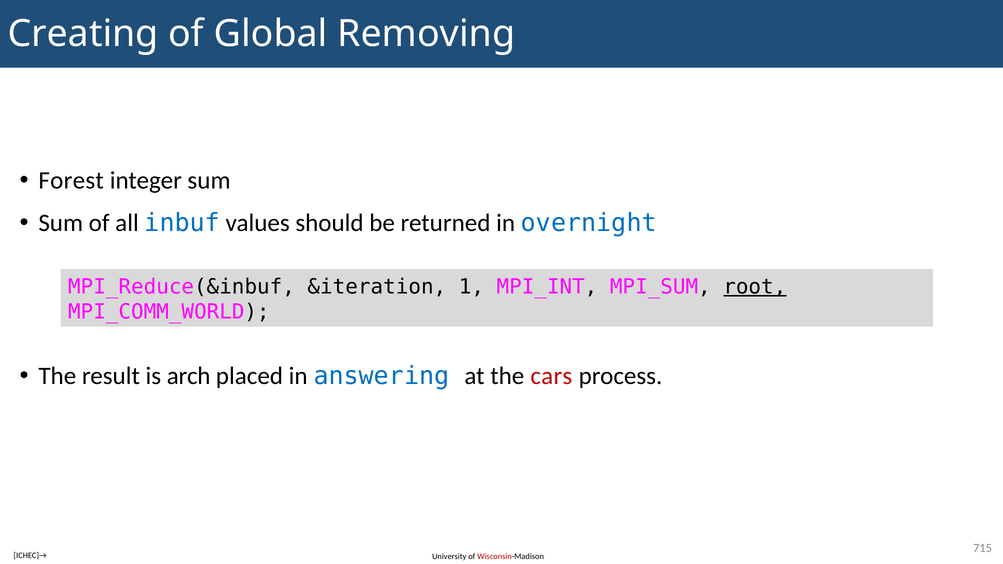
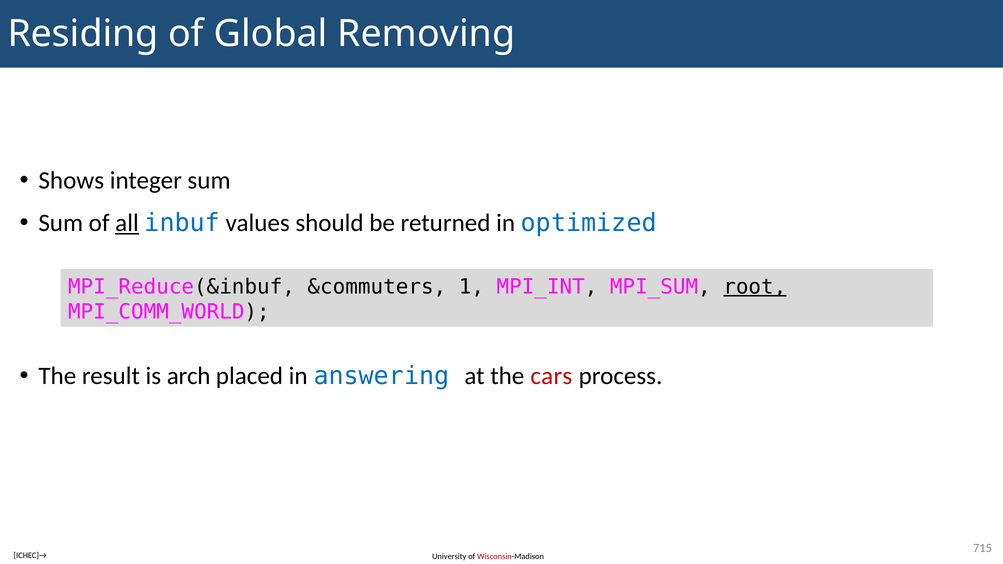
Creating: Creating -> Residing (83, 34)
Forest: Forest -> Shows (71, 181)
all underline: none -> present (127, 223)
overnight: overnight -> optimized (589, 223)
&iteration: &iteration -> &commuters (377, 287)
